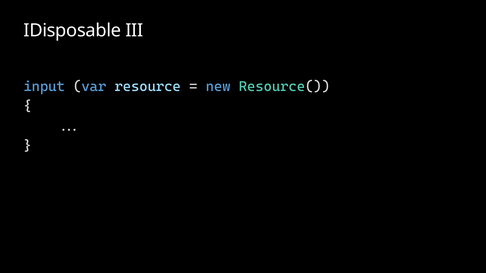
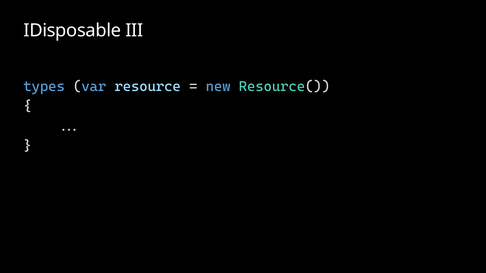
input: input -> types (44, 87)
